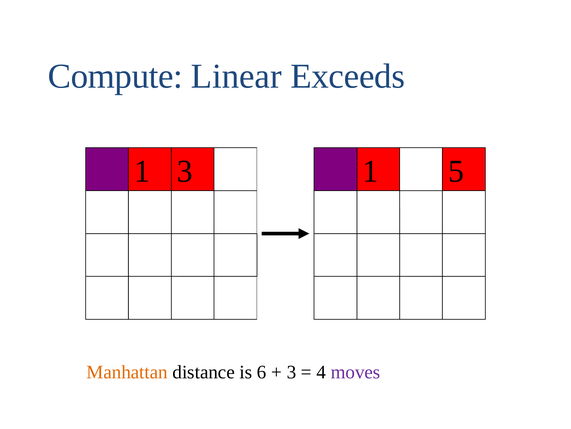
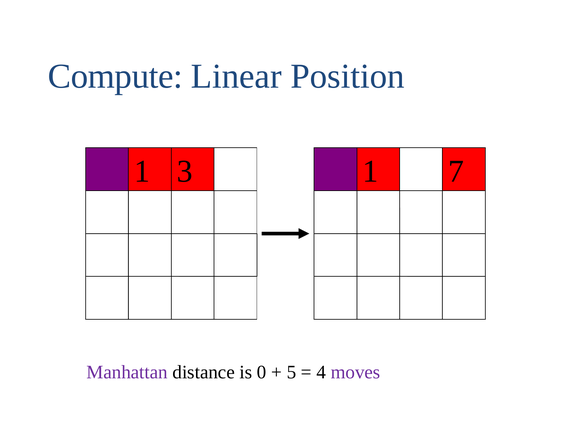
Exceeds: Exceeds -> Position (348, 76)
5: 5 -> 7 (456, 171)
Manhattan colour: orange -> purple (127, 372)
6: 6 -> 0 (262, 372)
3: 3 -> 5 (291, 372)
